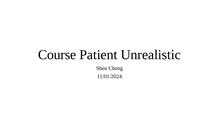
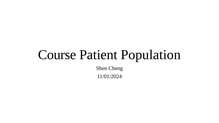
Unrealistic: Unrealistic -> Population (151, 55)
